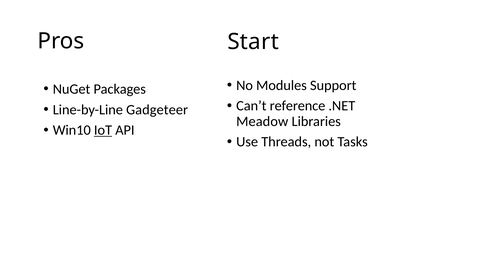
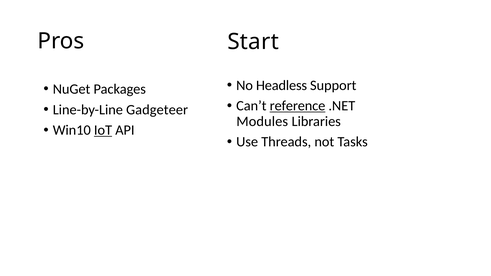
Modules: Modules -> Headless (282, 85)
reference underline: none -> present (298, 106)
Meadow: Meadow -> Modules (262, 121)
